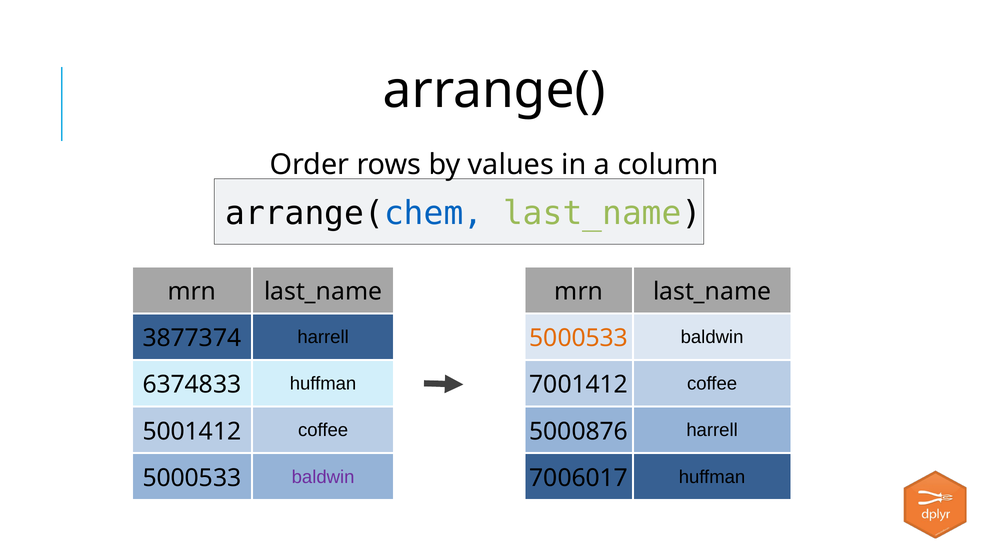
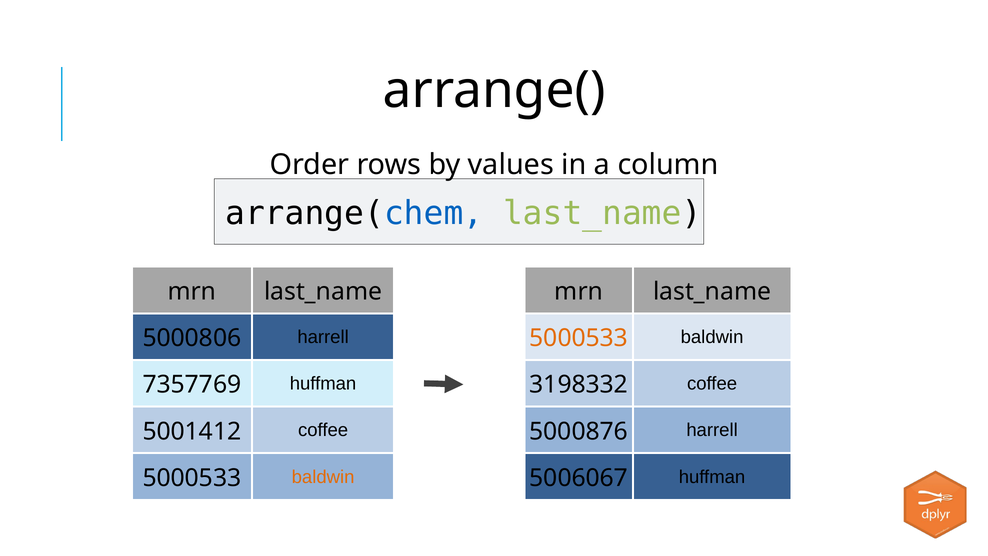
3877374: 3877374 -> 5000806 (192, 338)
6374833: 6374833 -> 7357769 (192, 385)
7001412: 7001412 -> 3198332 (579, 385)
baldwin colour: purple -> orange (323, 477)
7006017: 7006017 -> 5006067 (579, 478)
